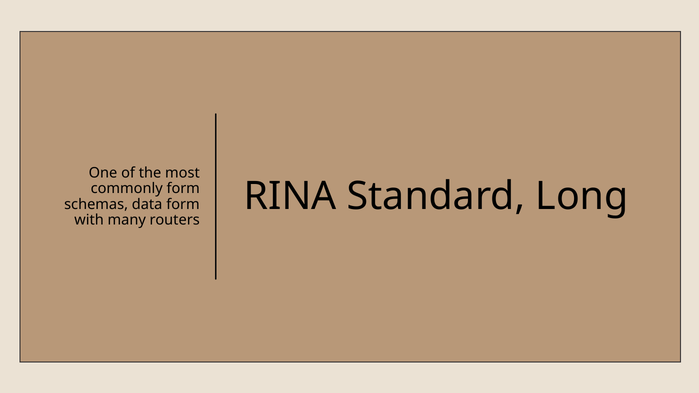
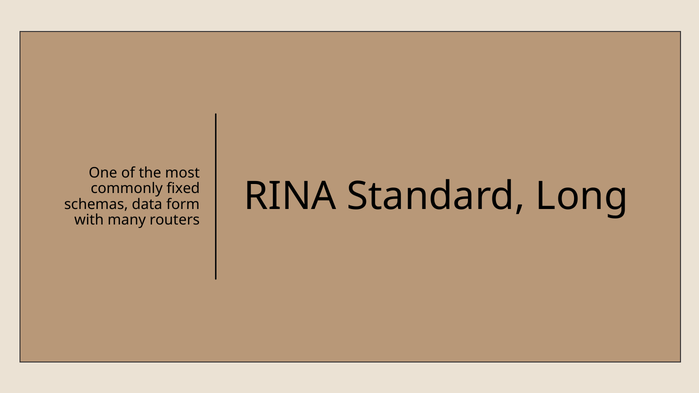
commonly form: form -> fixed (183, 189)
